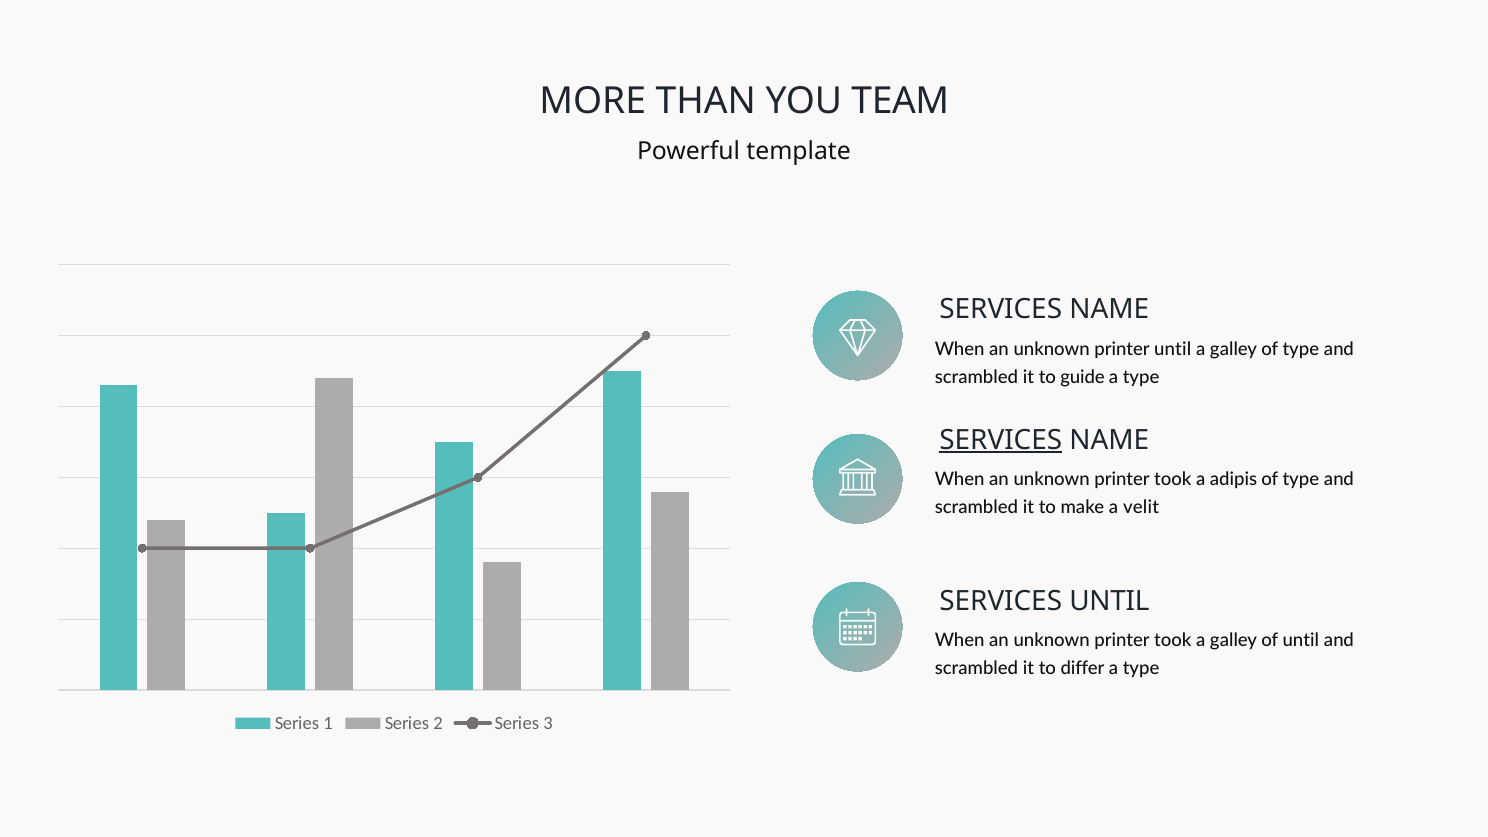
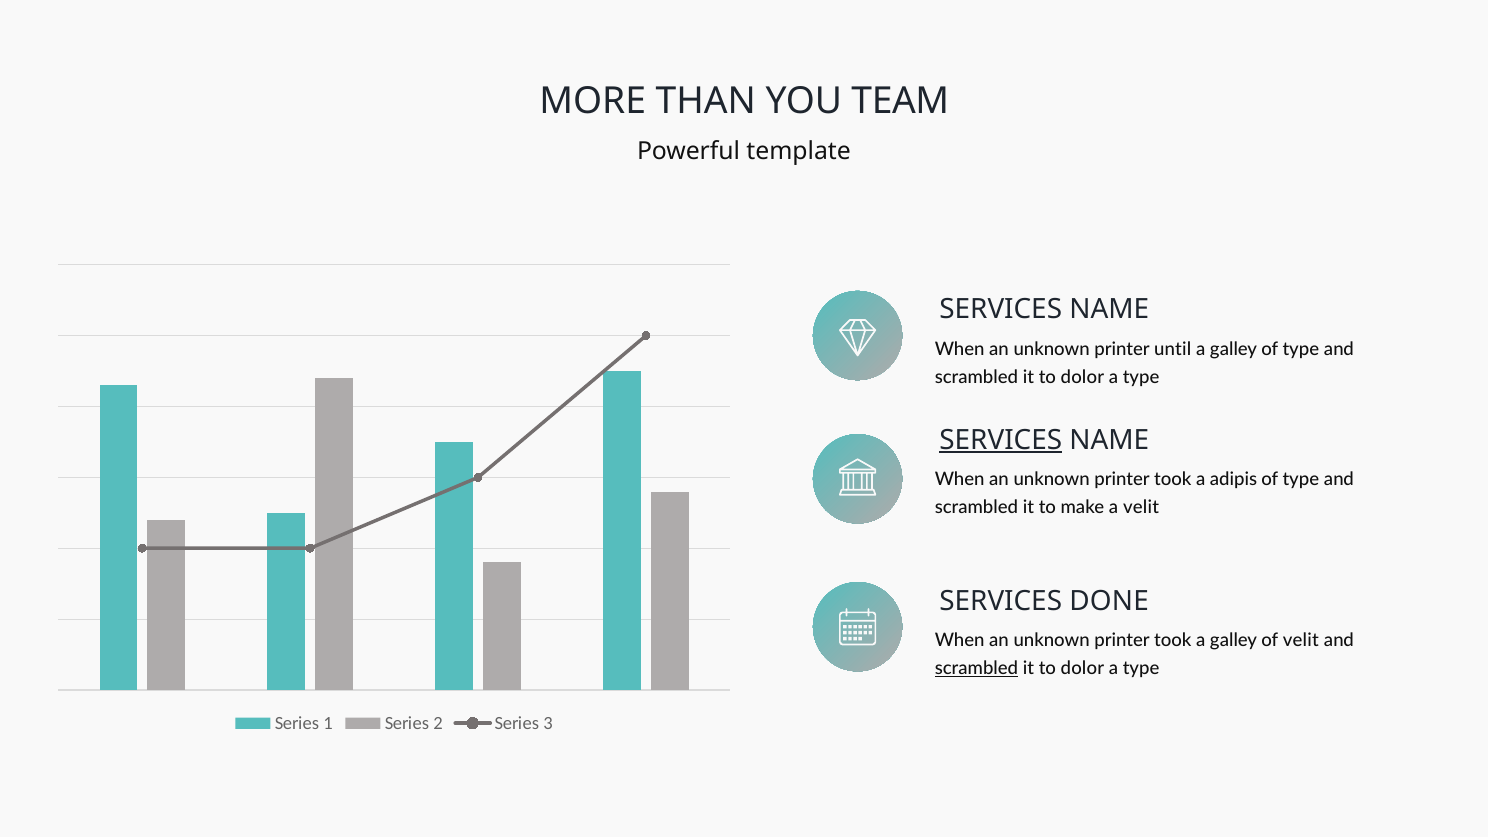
guide: guide -> dolor (1082, 377)
SERVICES UNTIL: UNTIL -> DONE (1109, 601)
of until: until -> velit (1301, 641)
scrambled underline: none -> present (976, 669)
differ: differ -> dolor (1082, 669)
